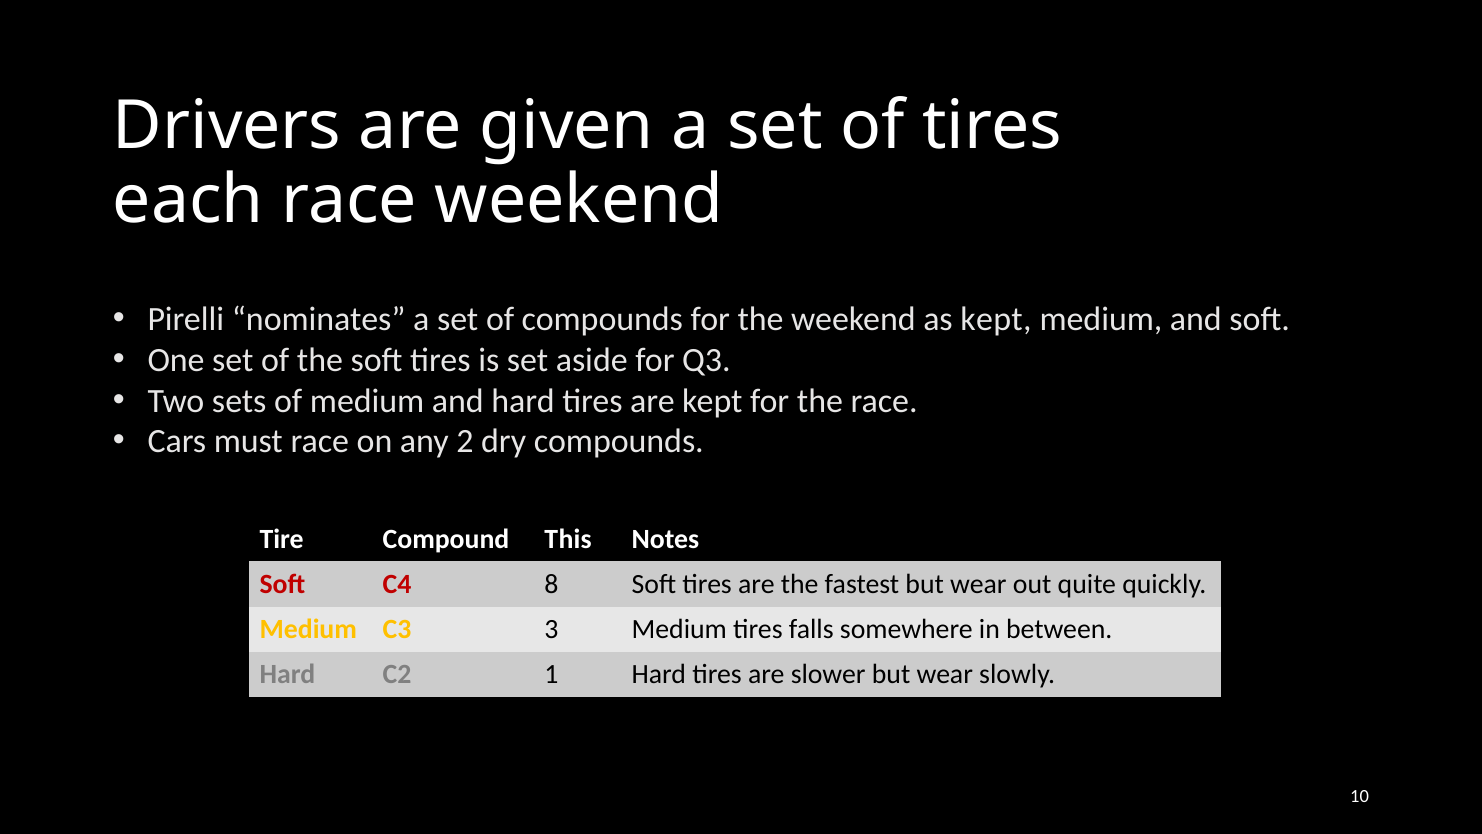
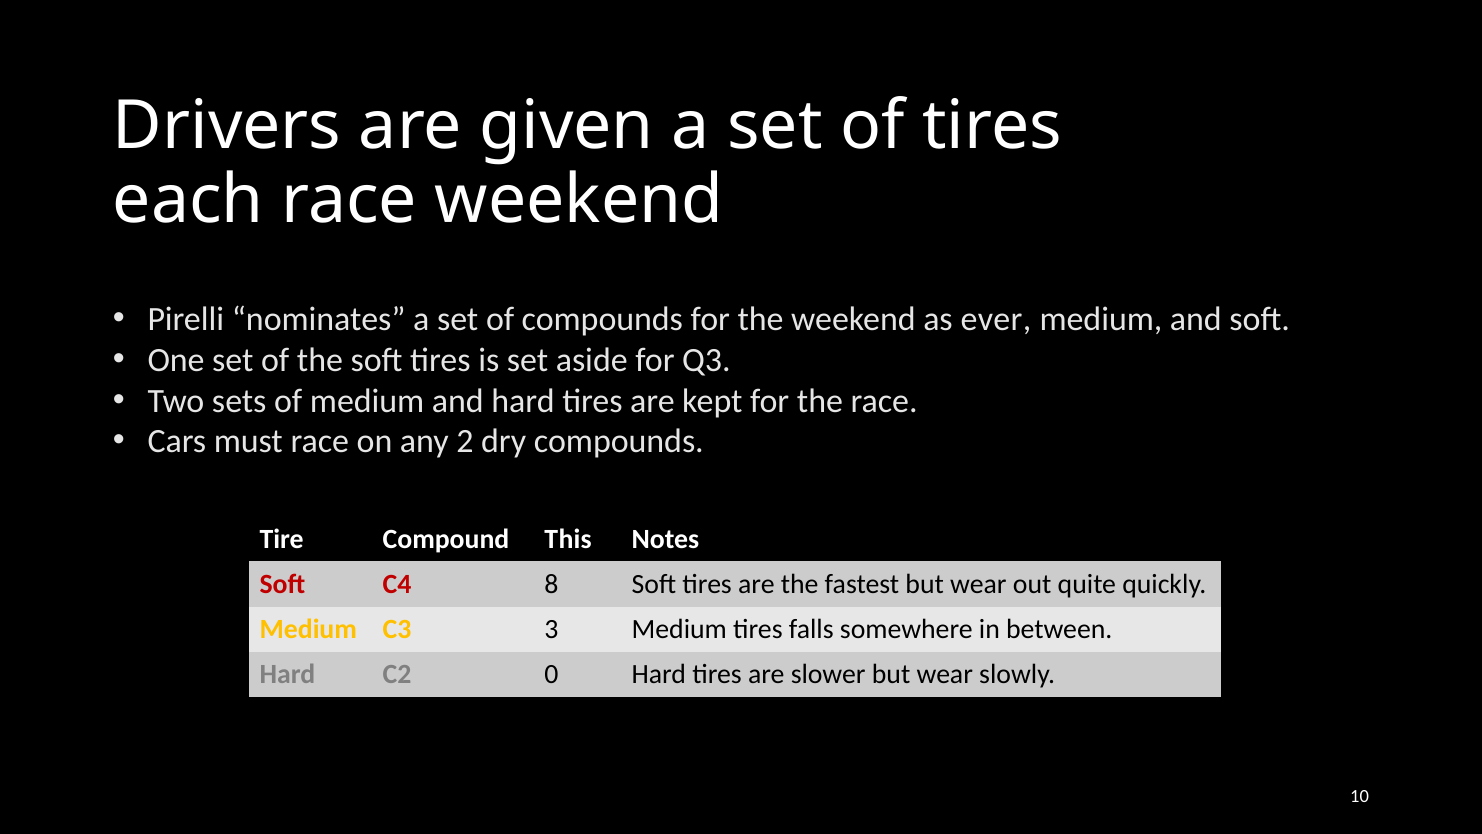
as kept: kept -> ever (996, 319)
1: 1 -> 0 (552, 674)
